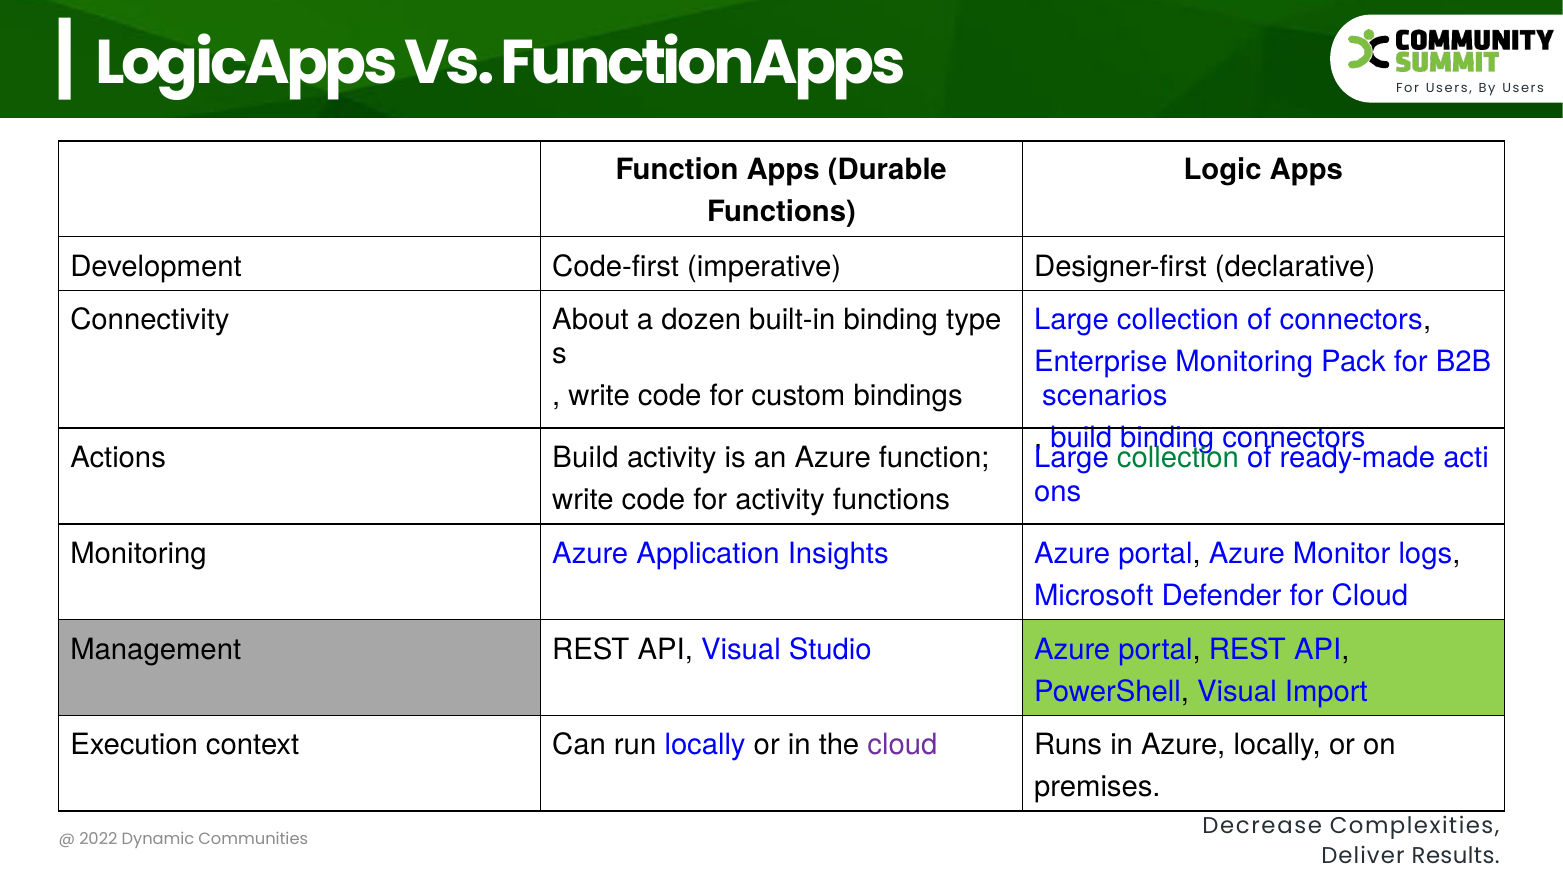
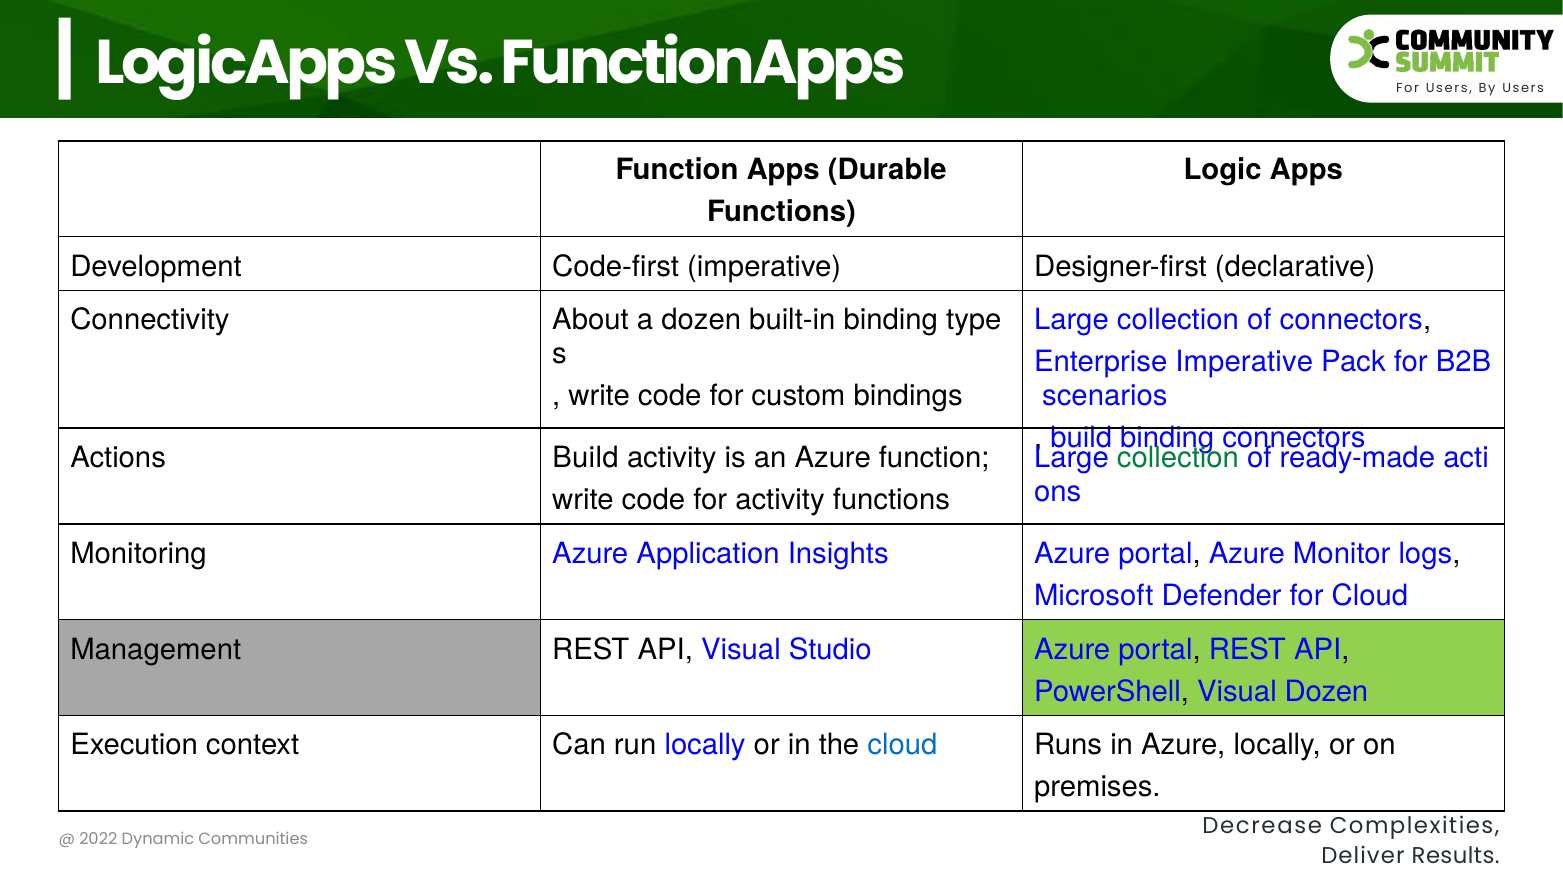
Enterprise Monitoring: Monitoring -> Imperative (1244, 362)
Visual Import: Import -> Dozen (1326, 692)
cloud colour: purple -> blue (902, 745)
